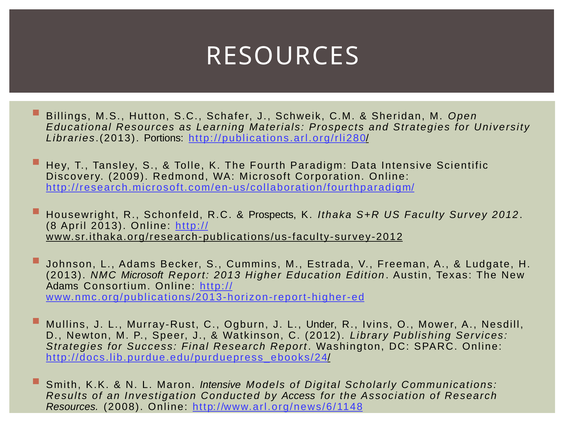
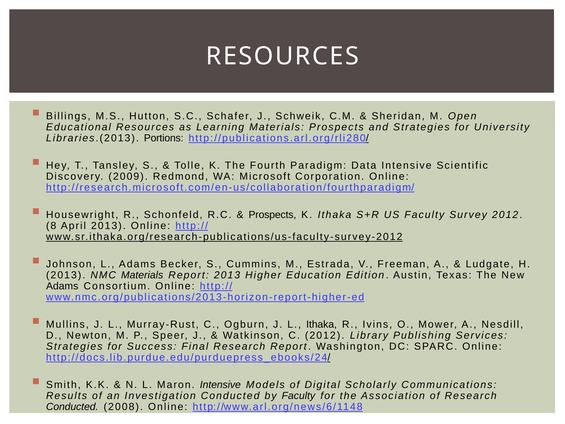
NMC Microsoft: Microsoft -> Materials (142, 275)
L Under: Under -> Ithaka (322, 324)
by Access: Access -> Faculty (298, 396)
Resources: Resources -> Conducted (72, 407)
